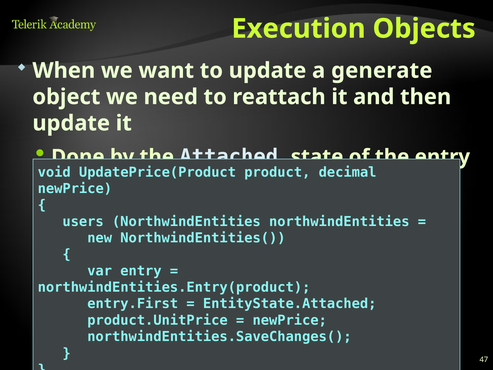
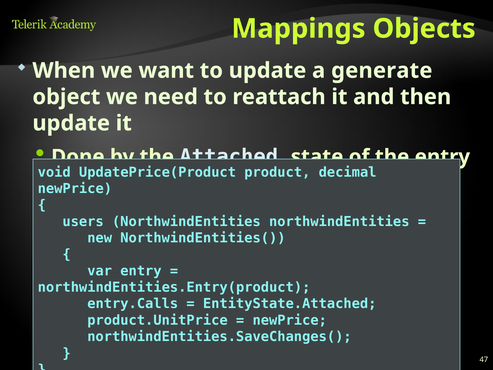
Execution: Execution -> Mappings (298, 29)
entry.First: entry.First -> entry.Calls (133, 304)
